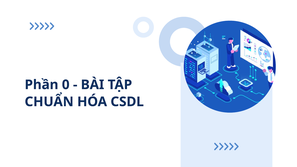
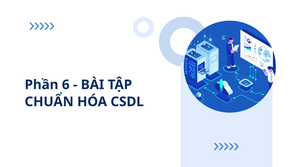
0: 0 -> 6 (66, 85)
